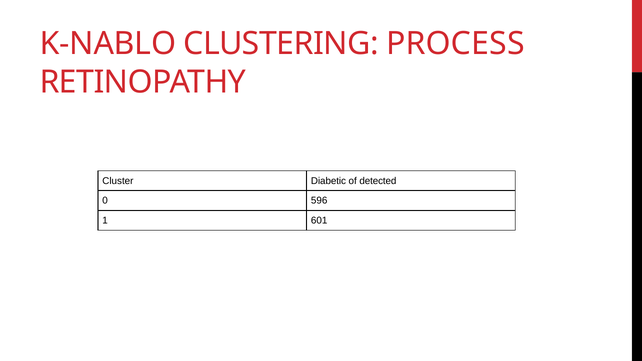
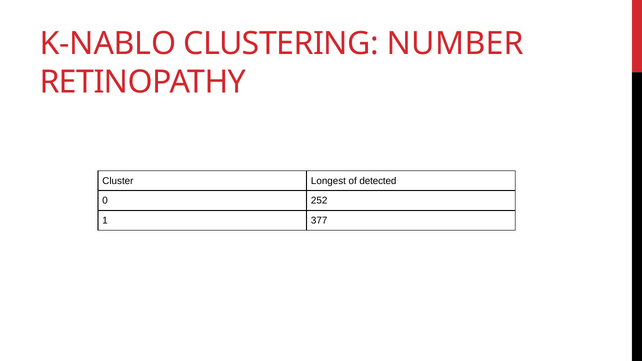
PROCESS: PROCESS -> NUMBER (455, 44)
Diabetic: Diabetic -> Longest (328, 181)
596: 596 -> 252 (319, 201)
601: 601 -> 377 (319, 221)
